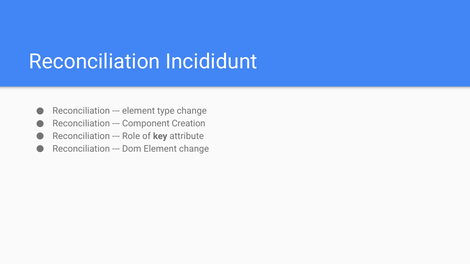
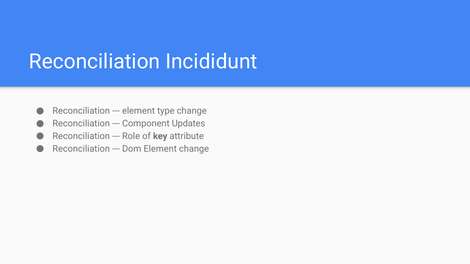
Creation: Creation -> Updates (189, 124)
